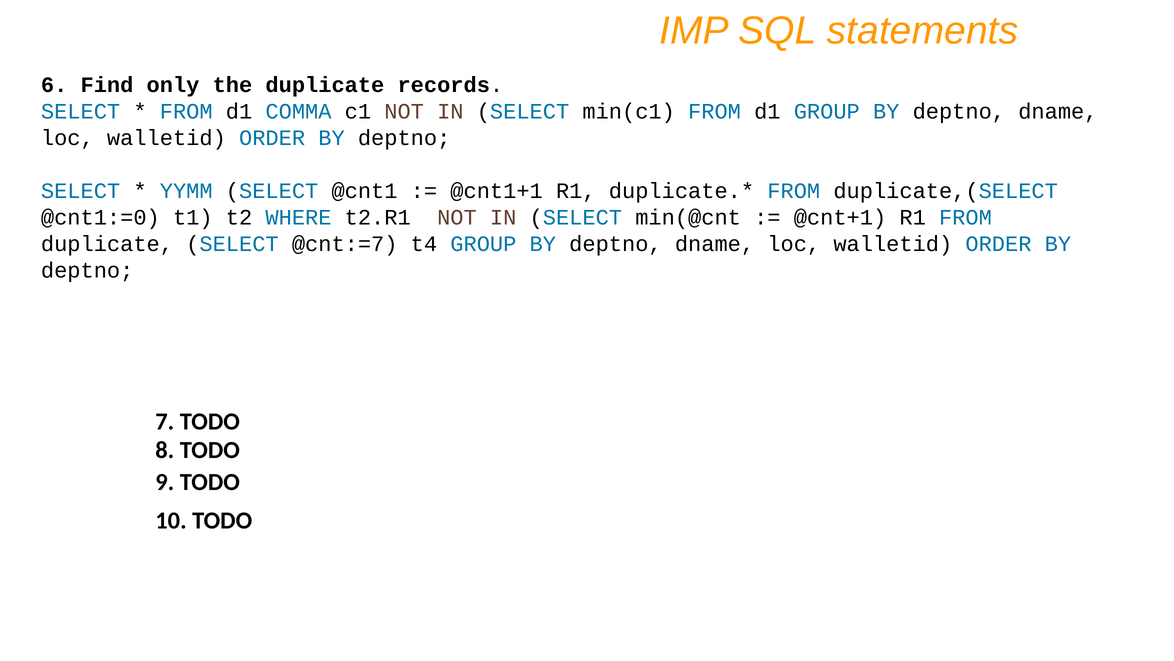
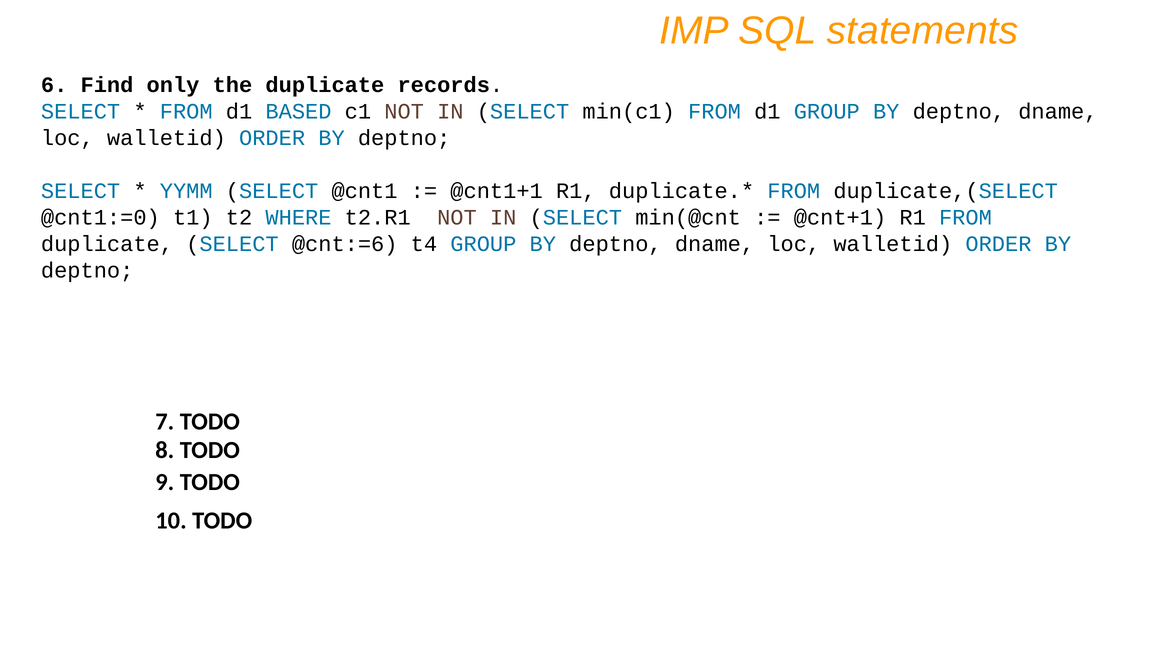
COMMA: COMMA -> BASED (298, 111)
@cnt:=7: @cnt:=7 -> @cnt:=6 (345, 244)
